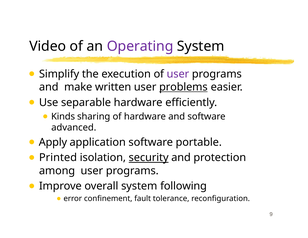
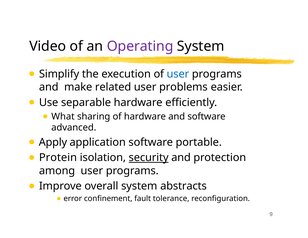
user colour: purple -> blue (178, 74)
written: written -> related (113, 87)
problems underline: present -> none (183, 87)
Kinds: Kinds -> What (63, 116)
Printed: Printed -> Protein (58, 158)
following: following -> abstracts (184, 186)
